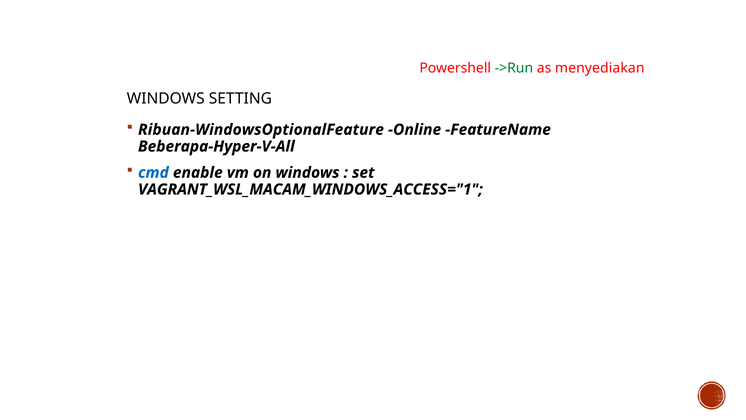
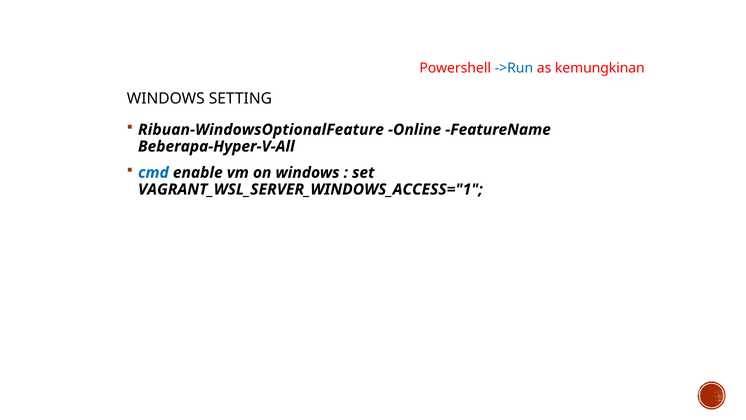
->Run colour: green -> blue (514, 68)
menyediakan: menyediakan -> kemungkinan (600, 68)
VAGRANT_WSL_MACAM_WINDOWS_ACCESS="1: VAGRANT_WSL_MACAM_WINDOWS_ACCESS="1 -> VAGRANT_WSL_SERVER_WINDOWS_ACCESS="1 (310, 189)
